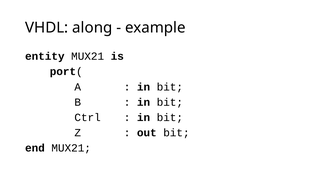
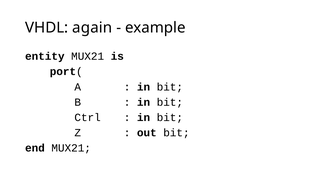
along: along -> again (92, 28)
